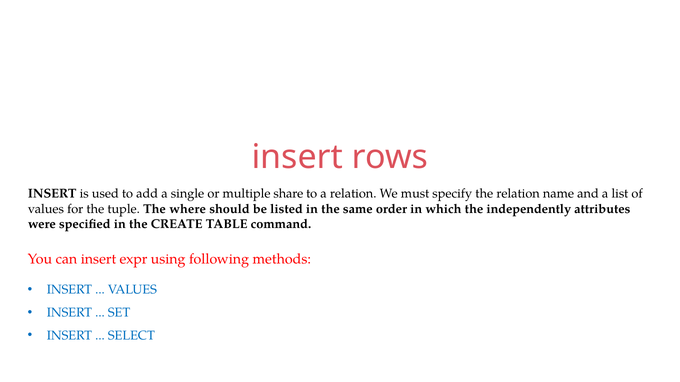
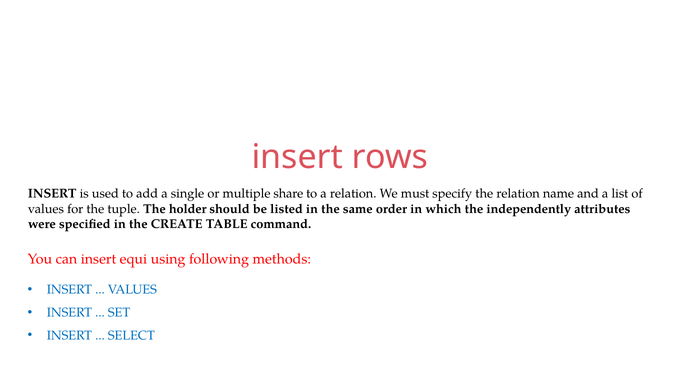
where: where -> holder (188, 209)
expr: expr -> equi (133, 260)
